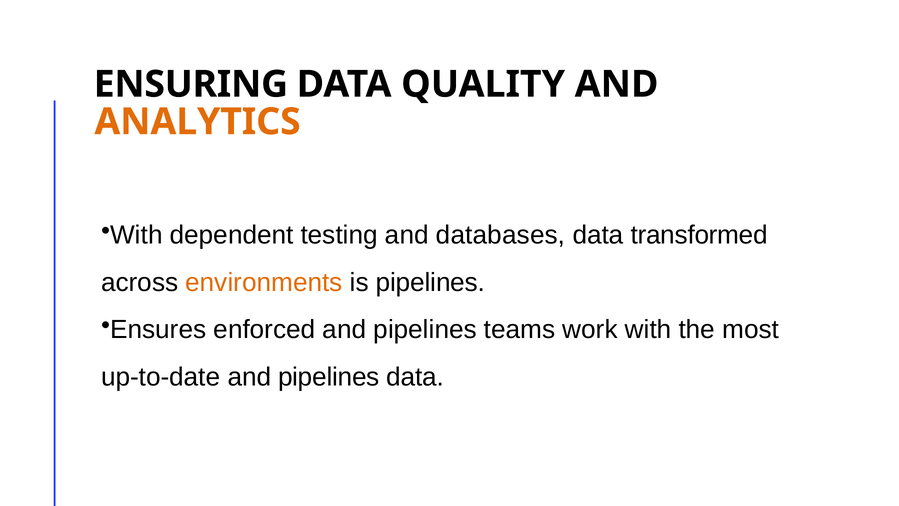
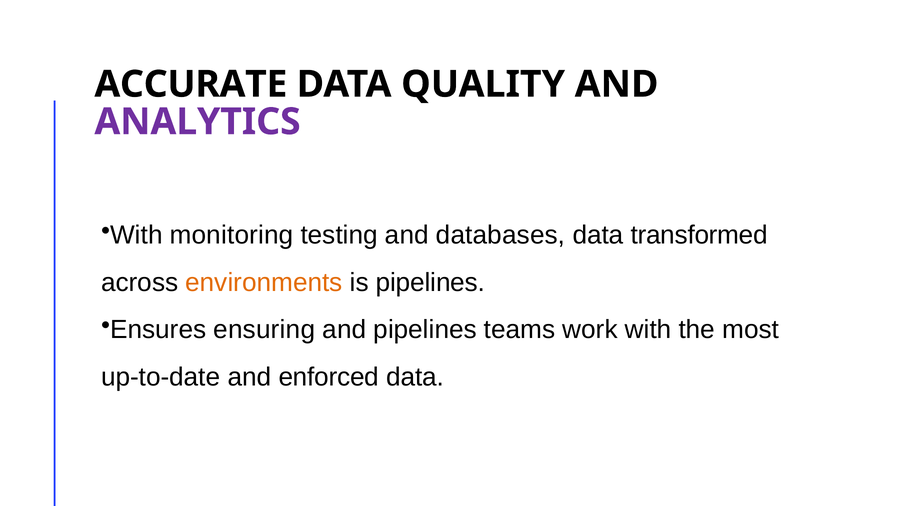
ENSURING: ENSURING -> ACCURATE (191, 84)
ANALYTICS colour: orange -> purple (198, 122)
dependent: dependent -> monitoring (232, 235)
enforced: enforced -> ensuring (264, 330)
up-to-date and pipelines: pipelines -> enforced (329, 377)
